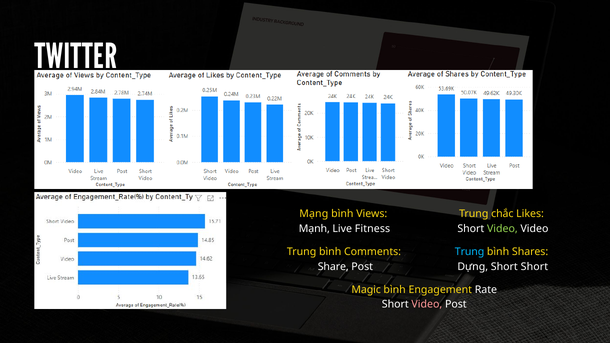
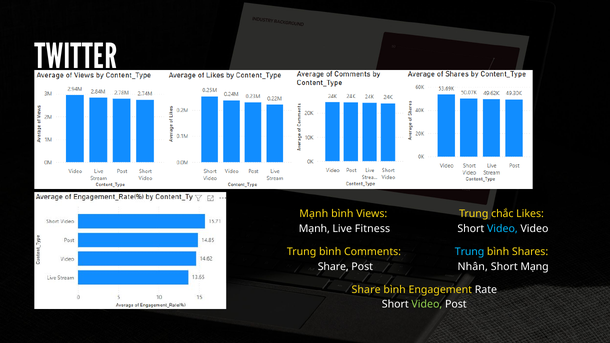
Mạng: Mạng -> Mạnh (314, 214)
Video colour: light green -> light blue (502, 229)
Dựng: Dựng -> Nhân (473, 267)
Short Short: Short -> Mạng (535, 267)
Magic: Magic -> Share (366, 290)
Video colour: pink -> light green (427, 304)
